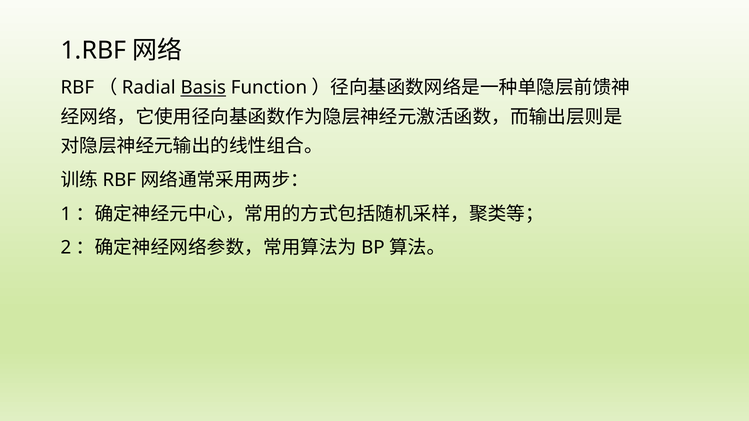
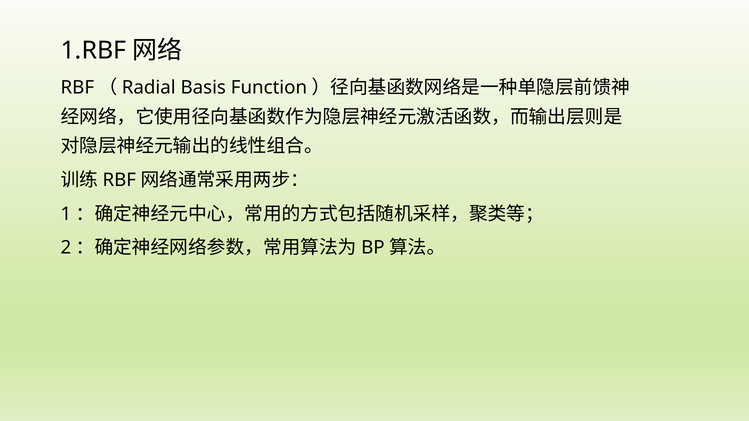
Basis underline: present -> none (203, 88)
